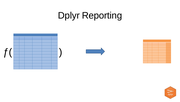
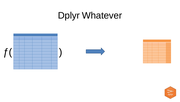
Reporting: Reporting -> Whatever (102, 15)
